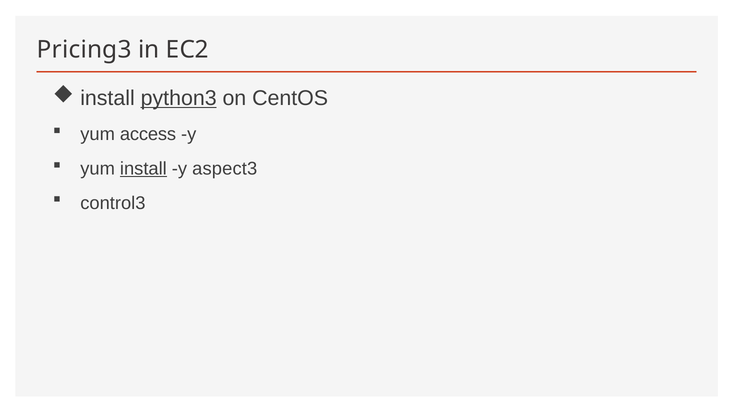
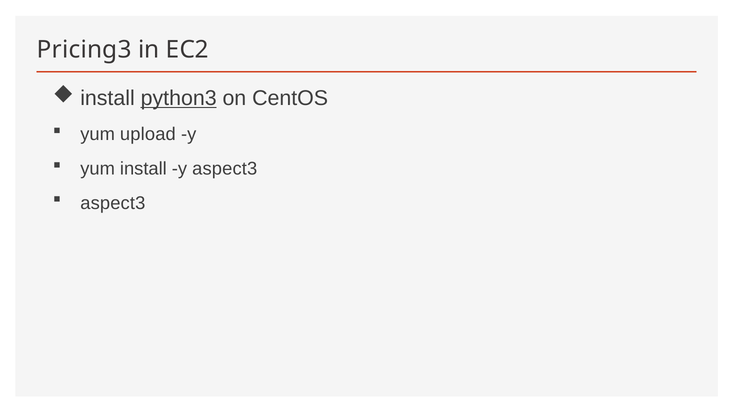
access: access -> upload (148, 134)
install underline: present -> none (143, 169)
control3: control3 -> aspect3 (113, 203)
